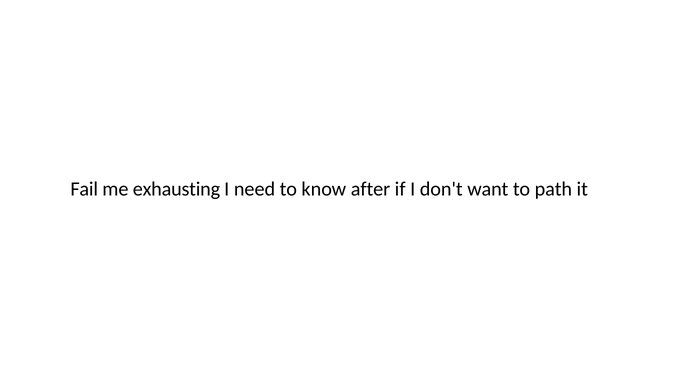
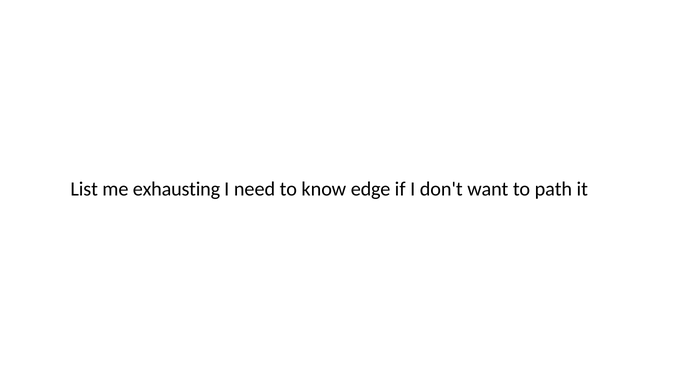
Fail: Fail -> List (84, 189)
after: after -> edge (371, 189)
